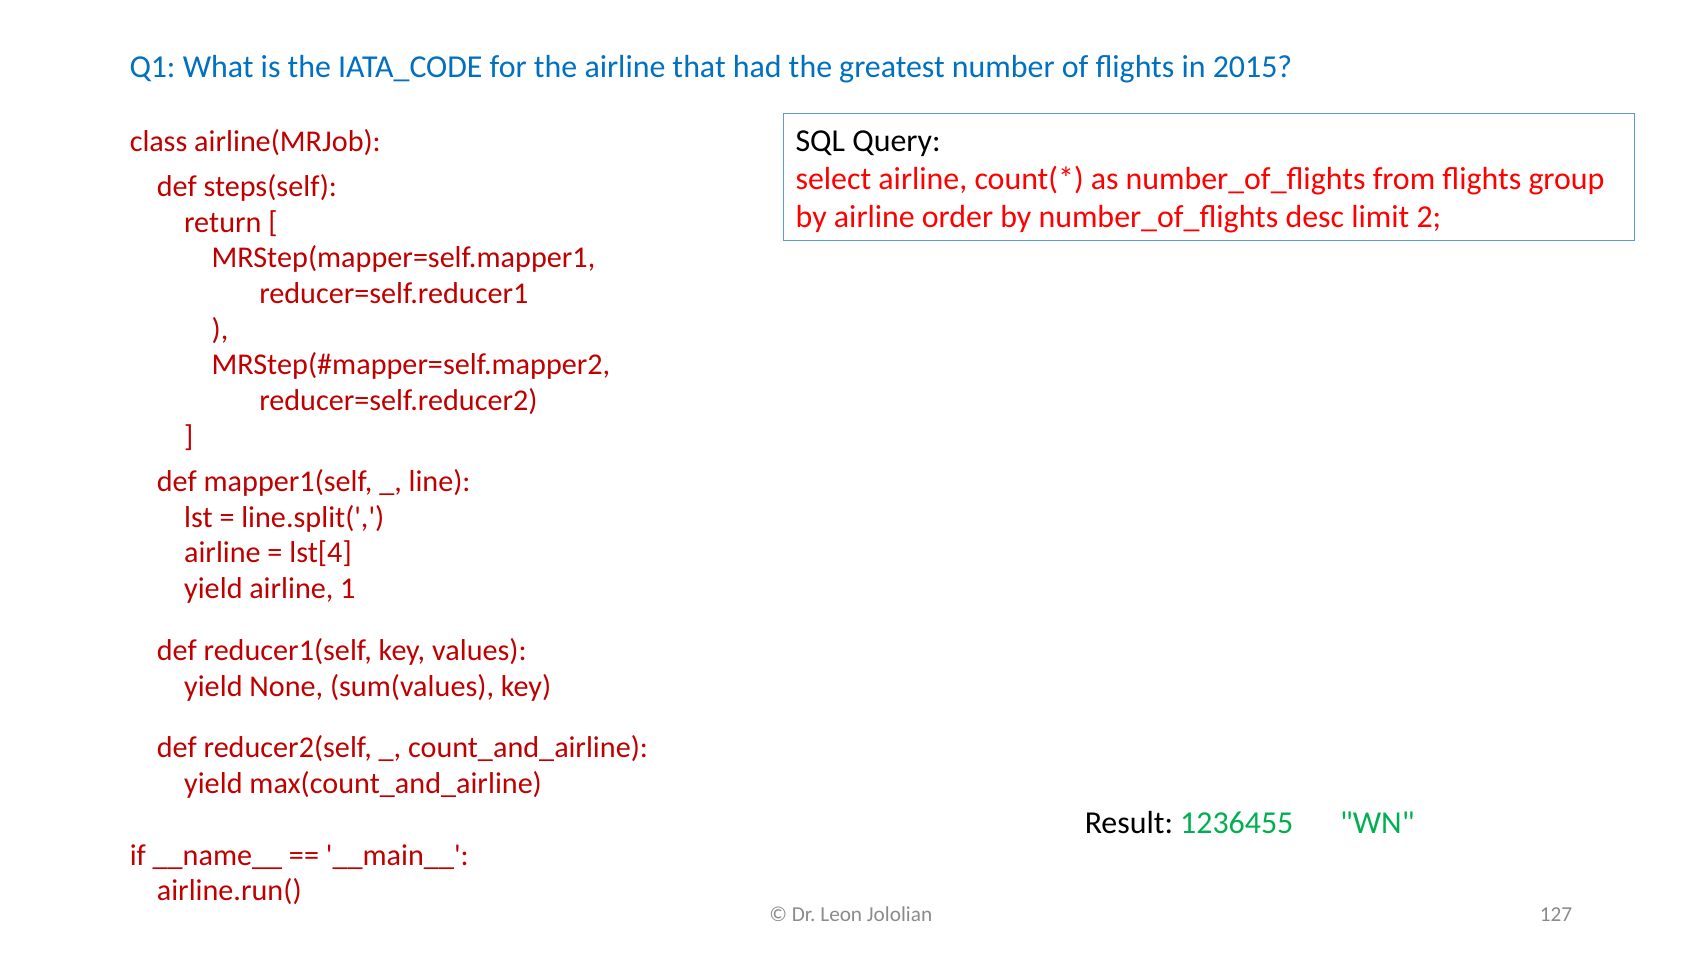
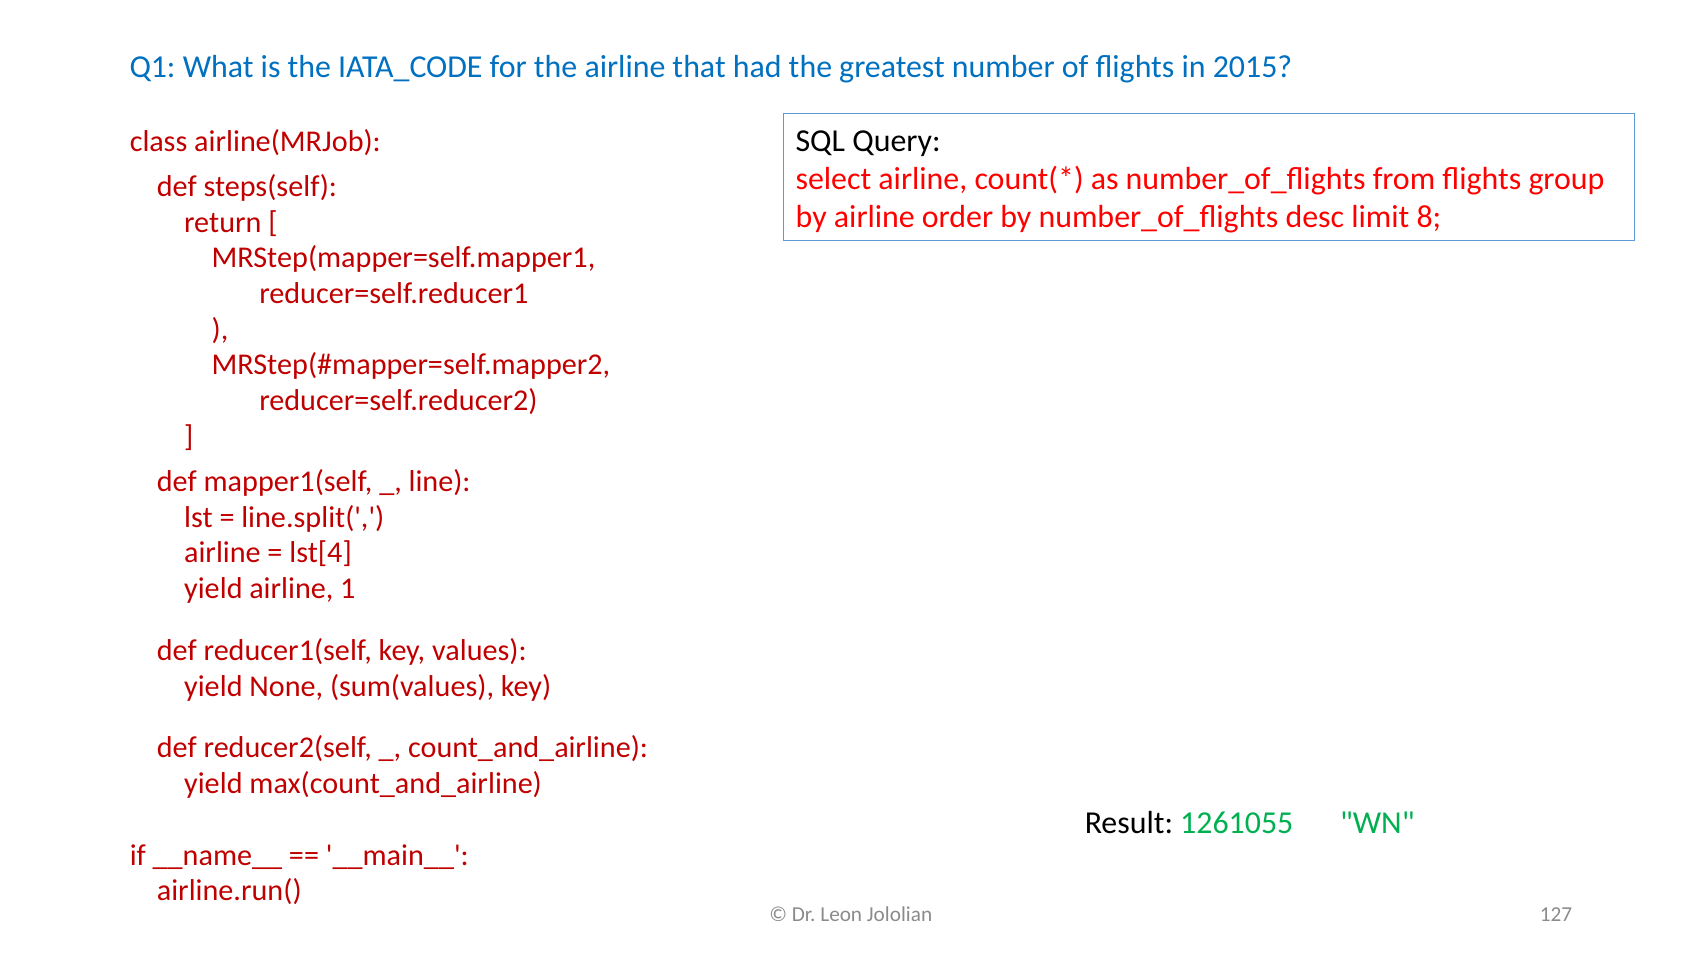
2: 2 -> 8 (1429, 217)
1236455: 1236455 -> 1261055 (1237, 822)
